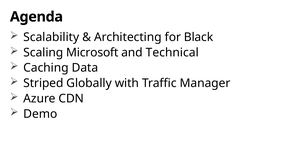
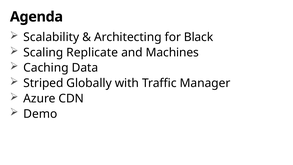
Microsoft: Microsoft -> Replicate (92, 52)
Technical: Technical -> Machines (172, 52)
